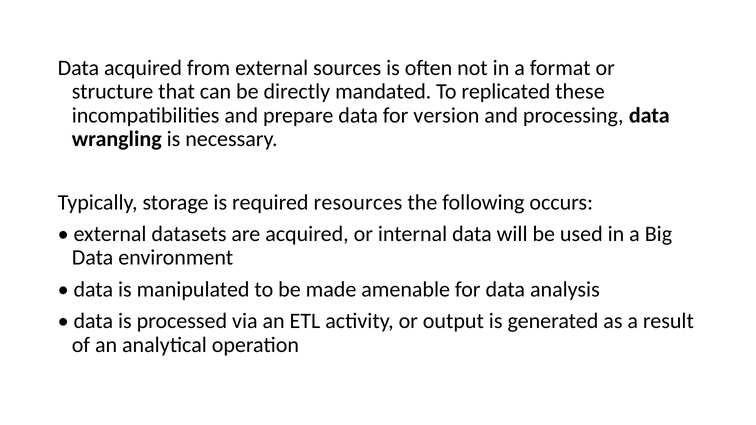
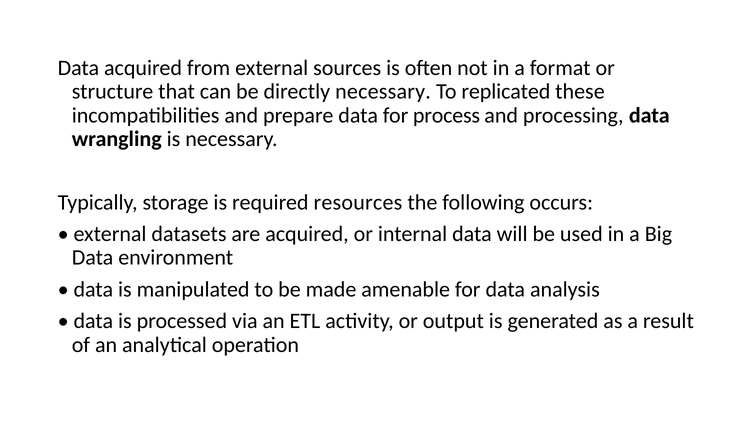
directly mandated: mandated -> necessary (383, 92)
version: version -> process (447, 115)
